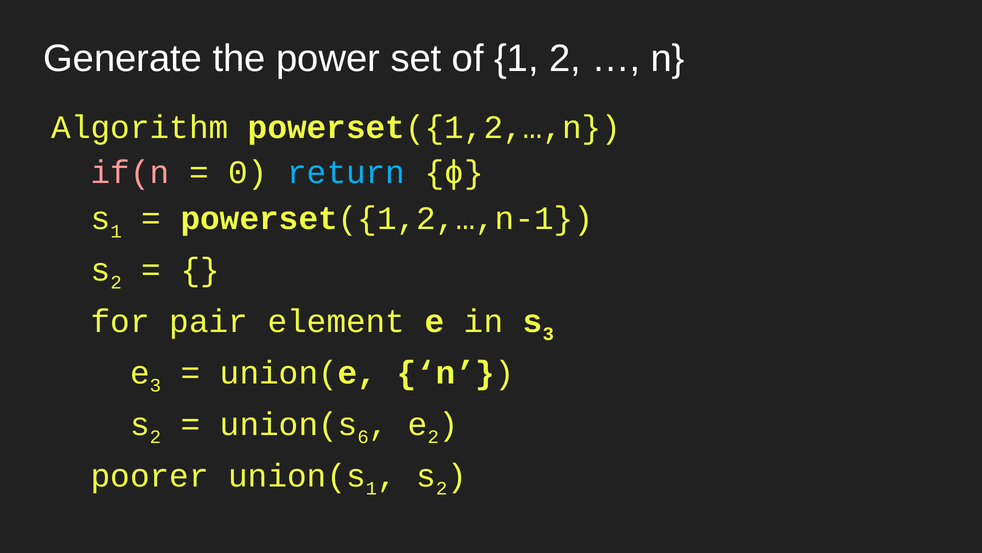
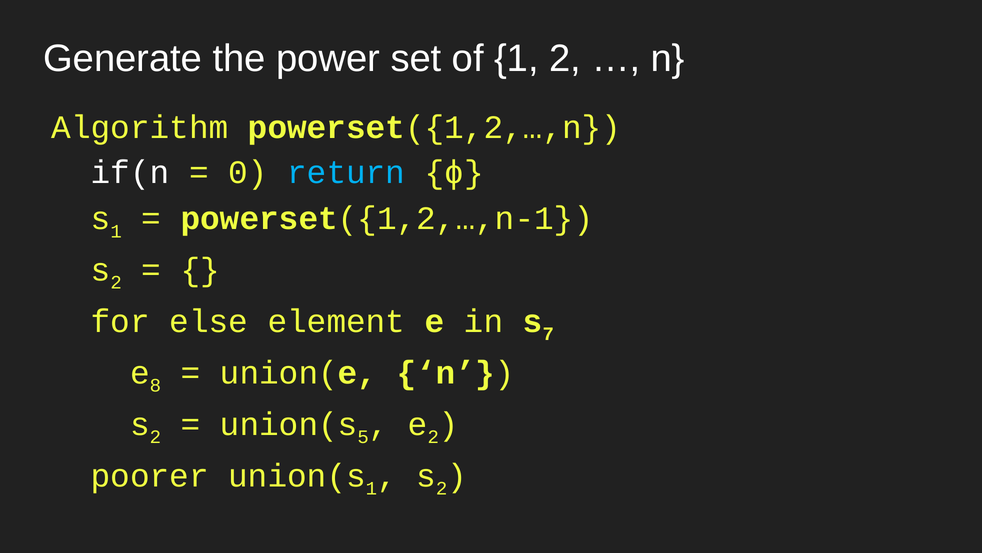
if(n colour: pink -> white (130, 172)
pair: pair -> else (209, 321)
3: 3 -> 7 (548, 334)
e 3: 3 -> 8 (155, 385)
6: 6 -> 5 (363, 437)
